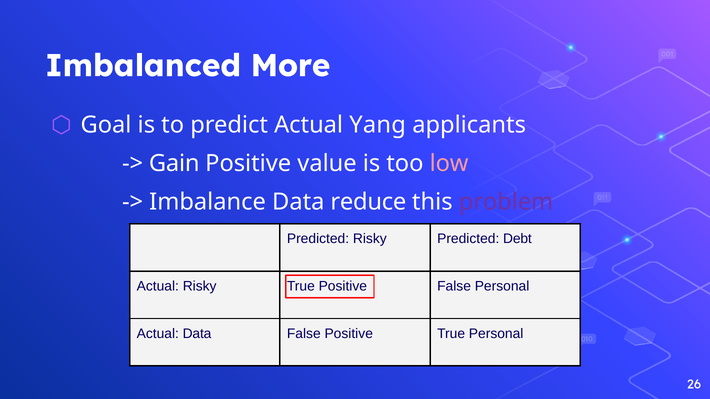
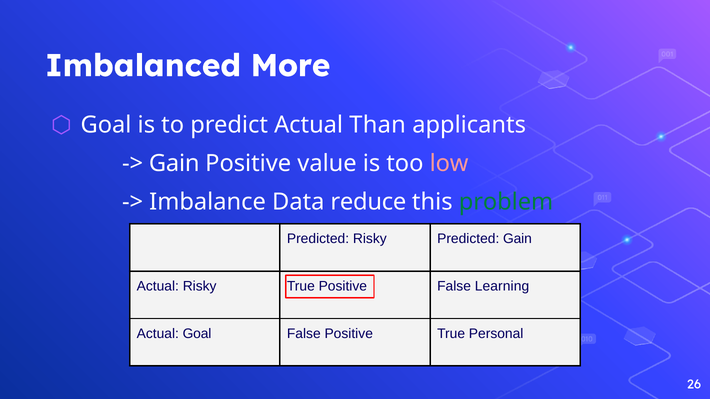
Yang: Yang -> Than (378, 125)
problem colour: purple -> green (506, 202)
Predicted Debt: Debt -> Gain (517, 239)
False Personal: Personal -> Learning (502, 286)
Actual Data: Data -> Goal (197, 334)
